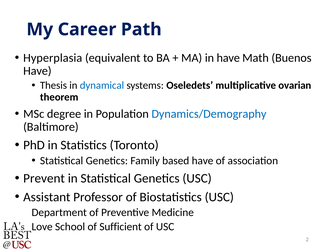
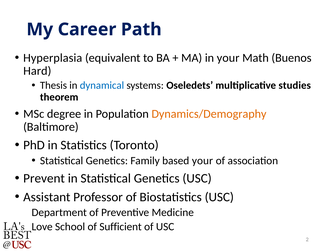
in have: have -> your (228, 58)
Have: Have -> Hard (37, 71)
ovarian: ovarian -> studies (295, 86)
Dynamics/Demography colour: blue -> orange (209, 114)
based have: have -> your (202, 161)
